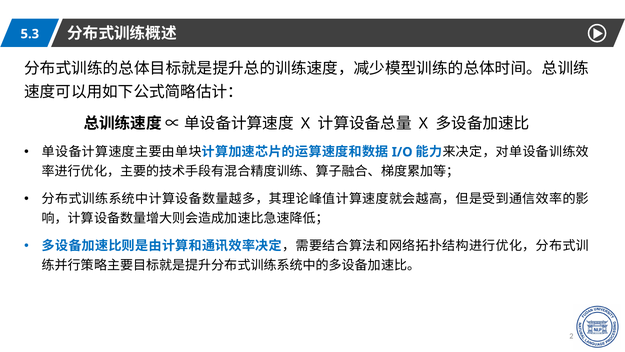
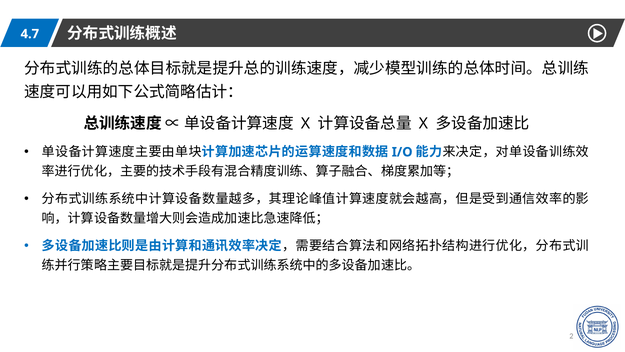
5.3: 5.3 -> 4.7 (30, 34)
